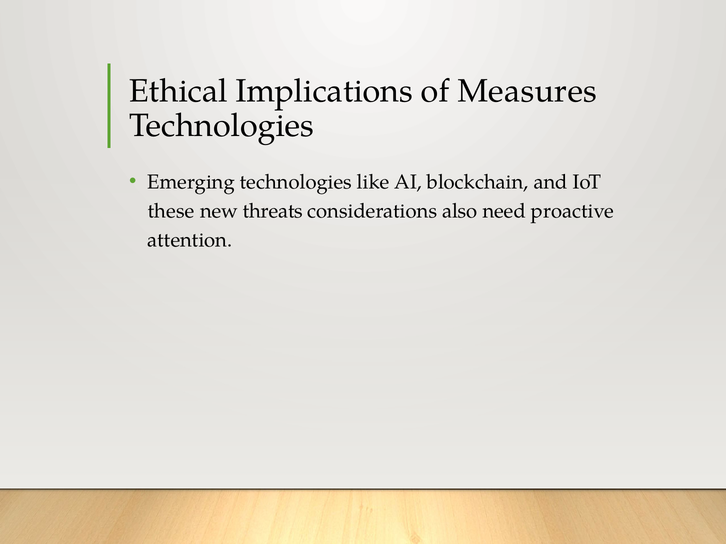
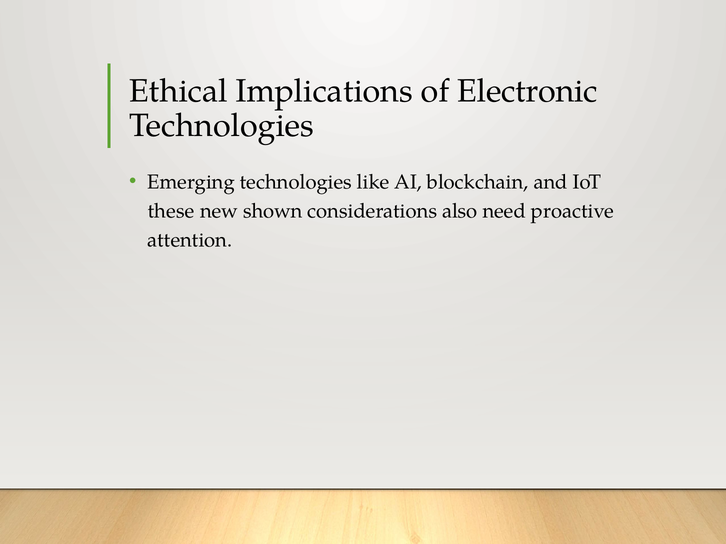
Measures: Measures -> Electronic (528, 91)
threats: threats -> shown (273, 211)
